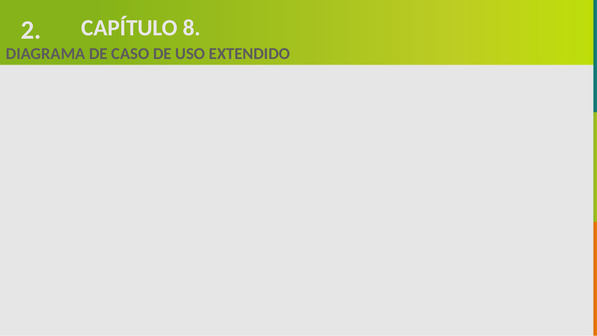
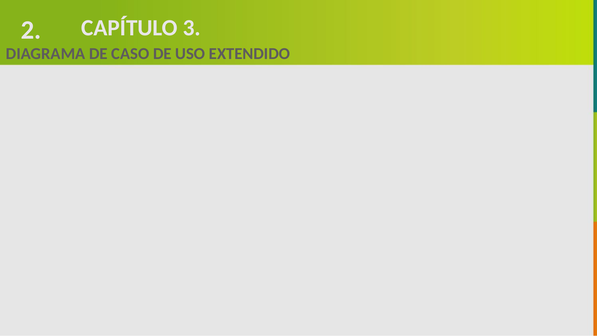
8: 8 -> 3 (192, 28)
